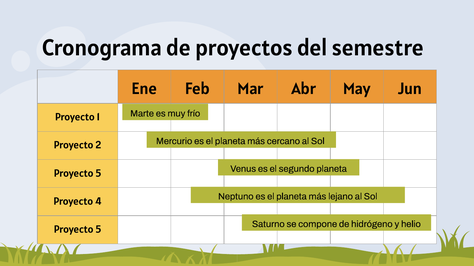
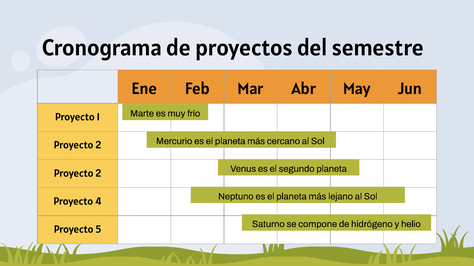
5: 5 -> 2 (98, 174)
